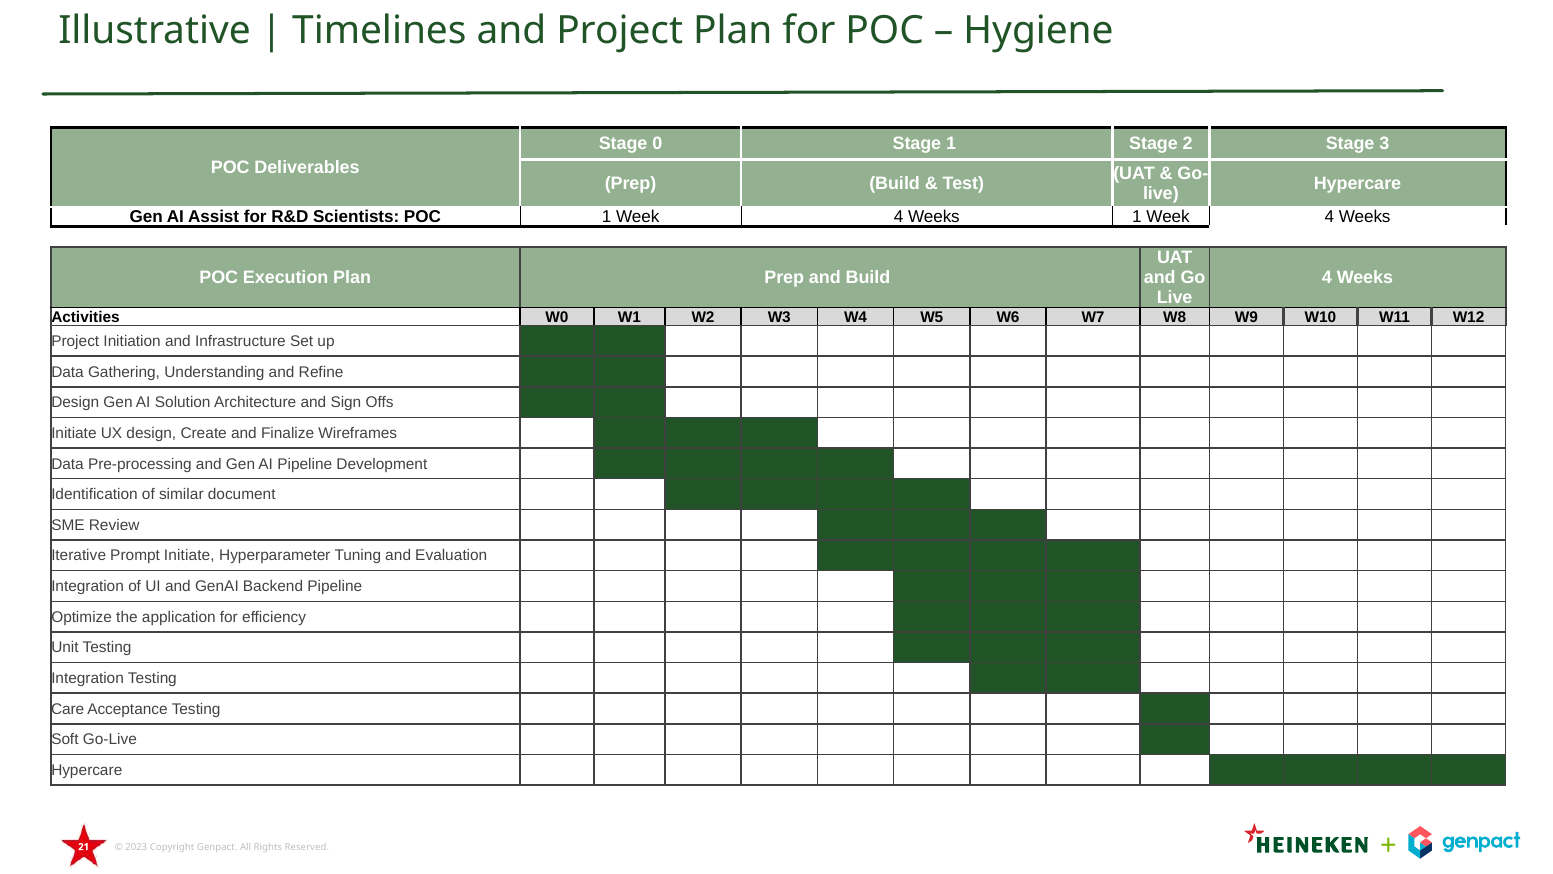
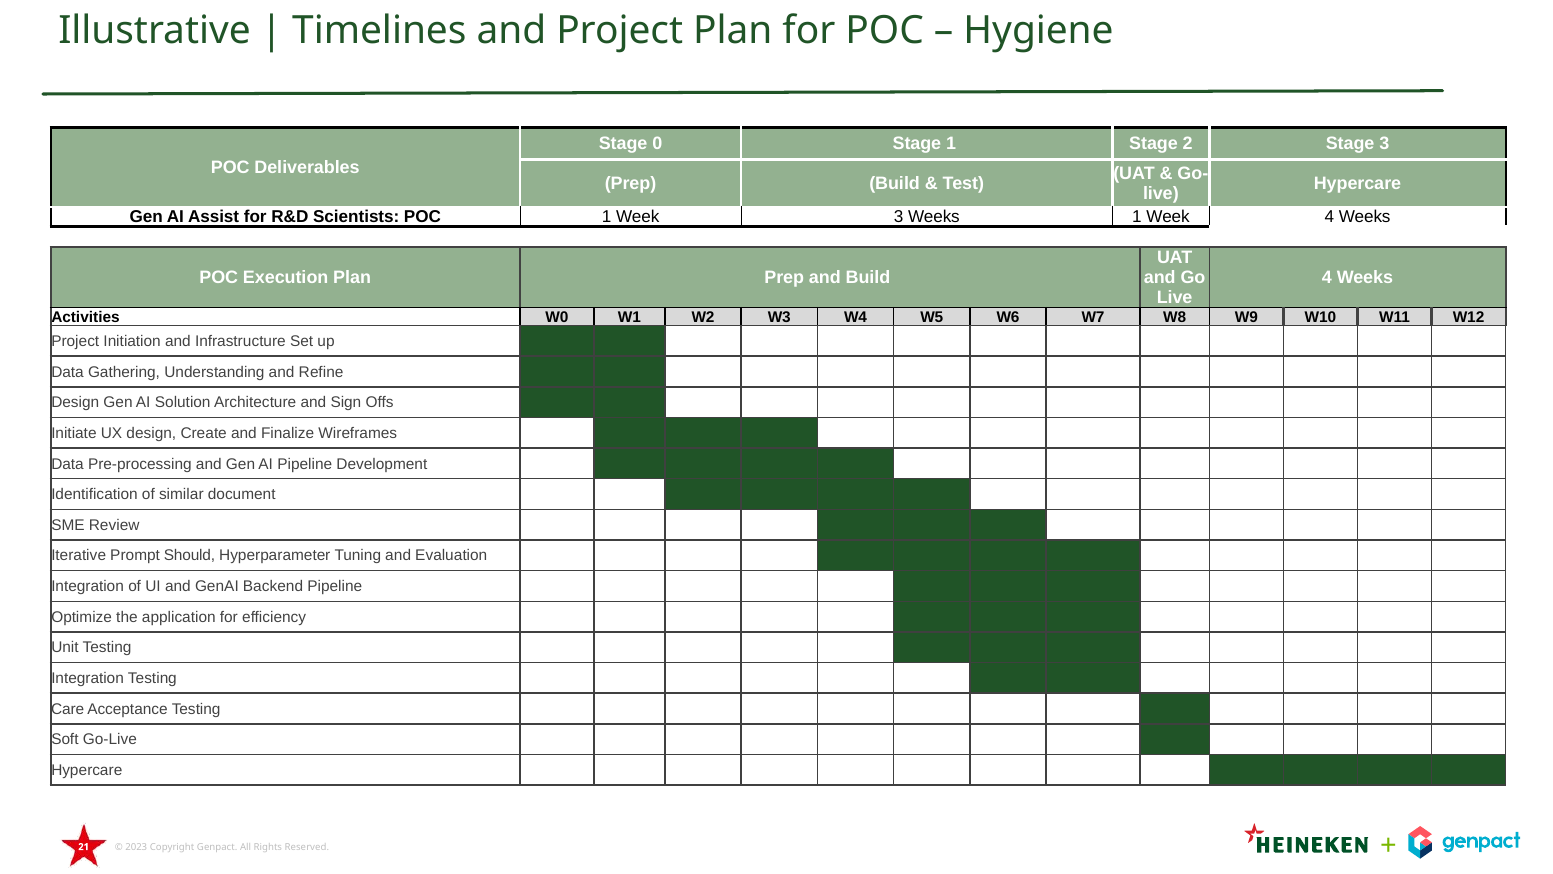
POC 1 Week 4: 4 -> 3 (899, 217)
Prompt Initiate: Initiate -> Should (189, 556)
